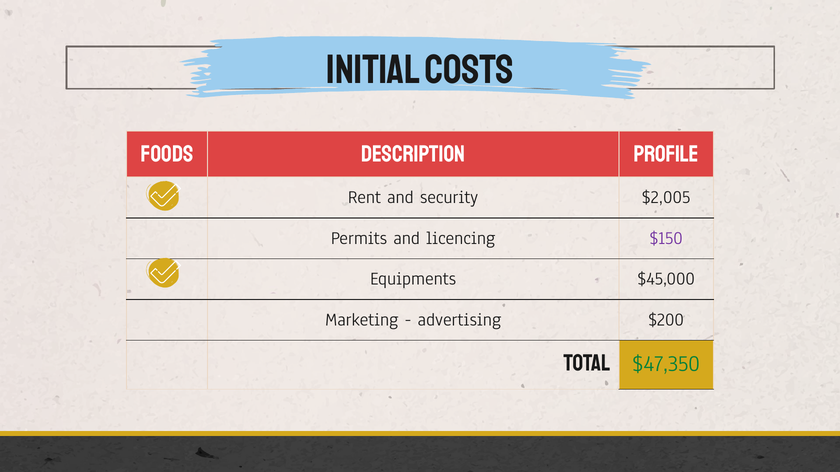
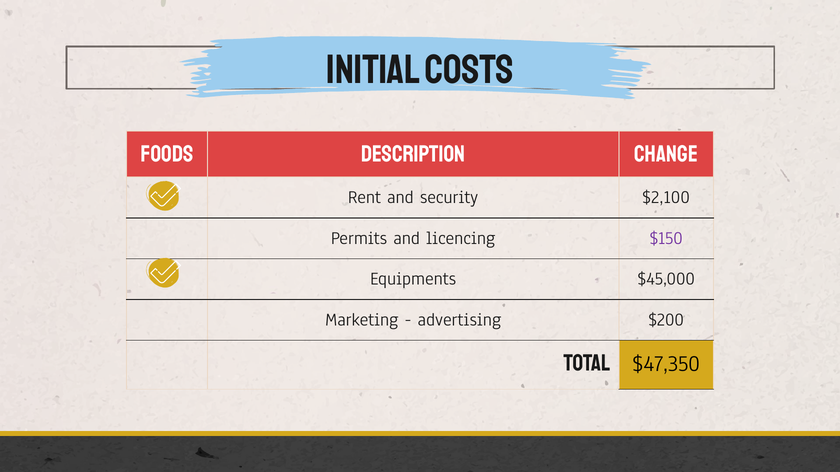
PROFILE: PROFILE -> CHANGE (666, 154)
$2,005: $2,005 -> $2,100 (666, 197)
$47,350 colour: green -> black (666, 364)
